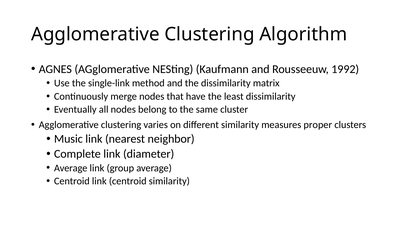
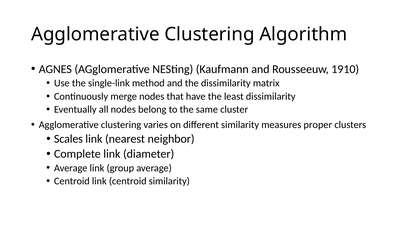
1992: 1992 -> 1910 (345, 69)
Music: Music -> Scales (68, 139)
